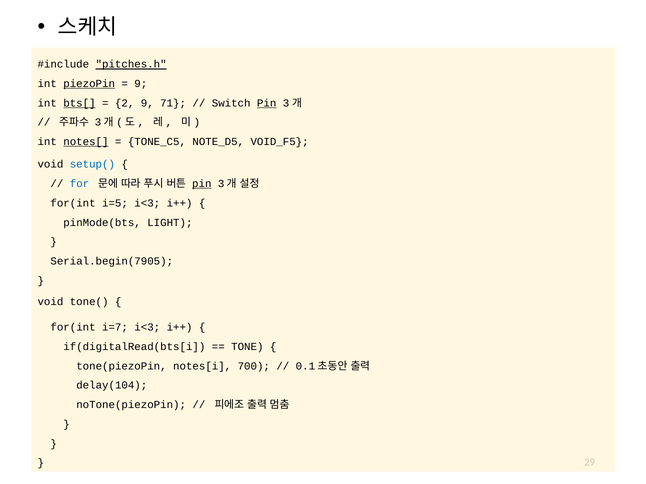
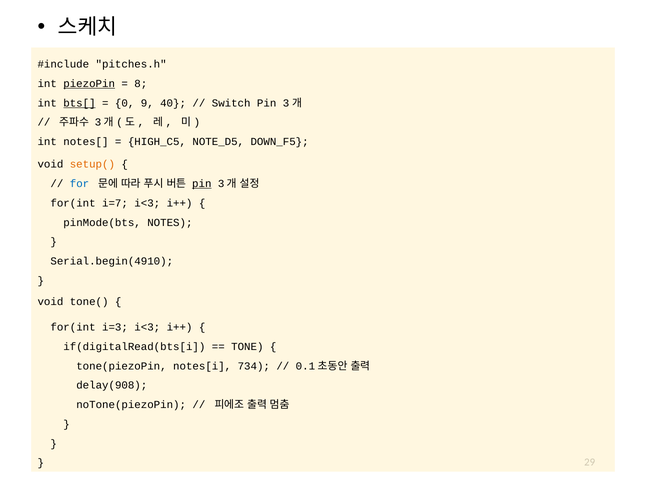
pitches.h underline: present -> none (131, 64)
9: 9 -> 8 (141, 84)
2: 2 -> 0 (125, 103)
71: 71 -> 40 (173, 103)
Pin underline: present -> none (267, 103)
notes[ underline: present -> none (86, 142)
TONE_C5: TONE_C5 -> HIGH_C5 (157, 142)
VOID_F5: VOID_F5 -> DOWN_F5 (280, 142)
setup( colour: blue -> orange (92, 165)
i=5: i=5 -> i=7 (115, 203)
LIGHT: LIGHT -> NOTES (170, 223)
Serial.begin(7905: Serial.begin(7905 -> Serial.begin(4910 (112, 261)
i=7: i=7 -> i=3 (115, 328)
700: 700 -> 734 (254, 366)
delay(104: delay(104 -> delay(908 (112, 386)
